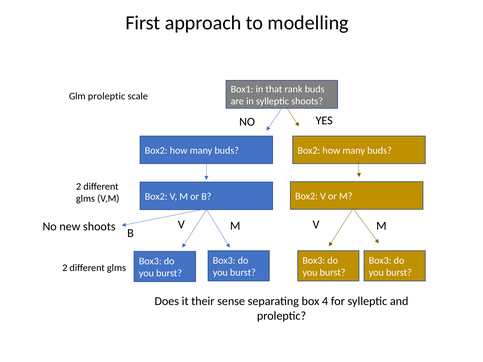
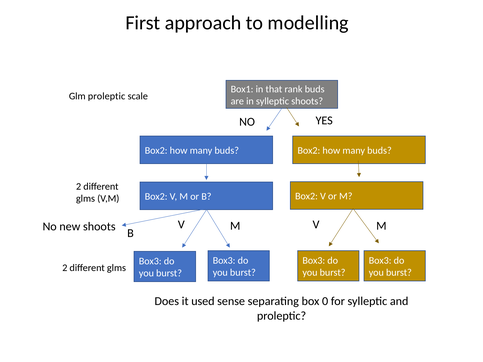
their: their -> used (203, 301)
4: 4 -> 0 (325, 301)
